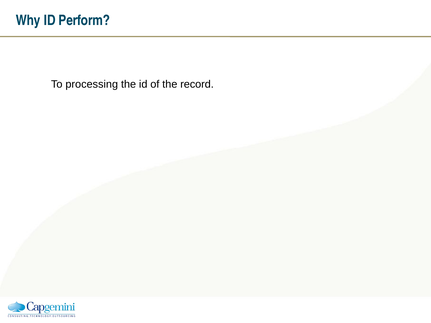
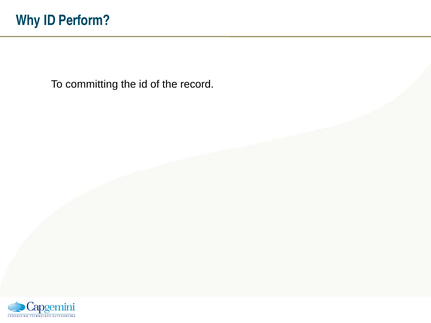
processing: processing -> committing (92, 84)
